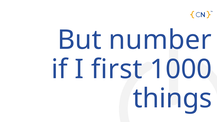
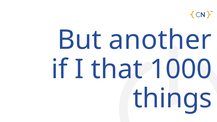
number: number -> another (160, 40)
first: first -> that (117, 69)
